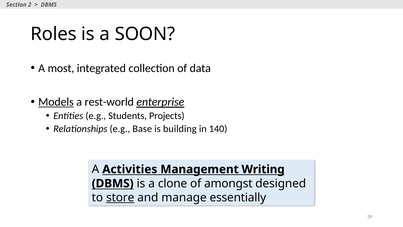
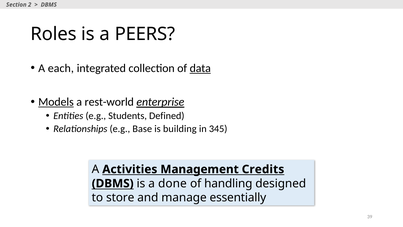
SOON: SOON -> PEERS (145, 34)
most: most -> each (61, 68)
data underline: none -> present (200, 68)
Projects: Projects -> Defined (167, 116)
140: 140 -> 345 (218, 129)
Writing: Writing -> Credits (263, 169)
clone: clone -> done (172, 183)
amongst: amongst -> handling (228, 183)
store underline: present -> none (120, 197)
